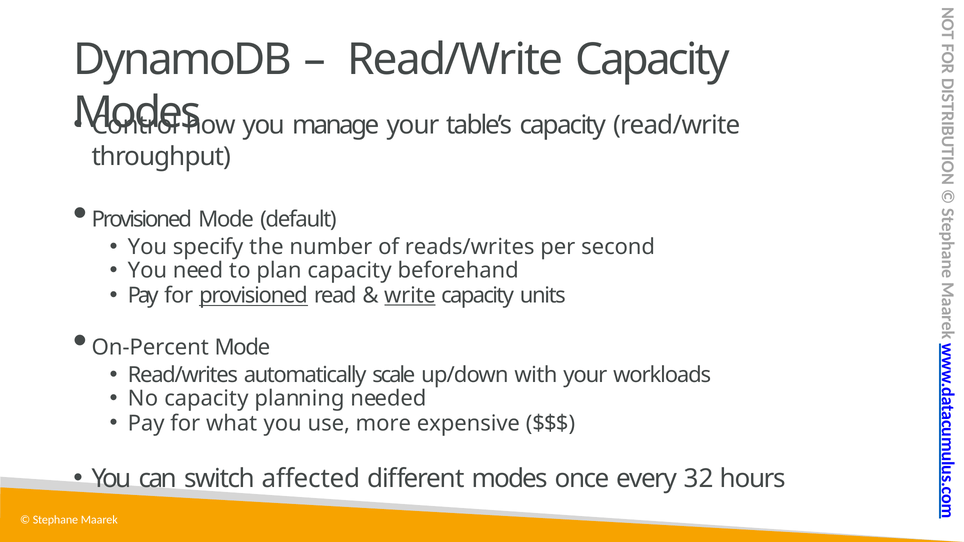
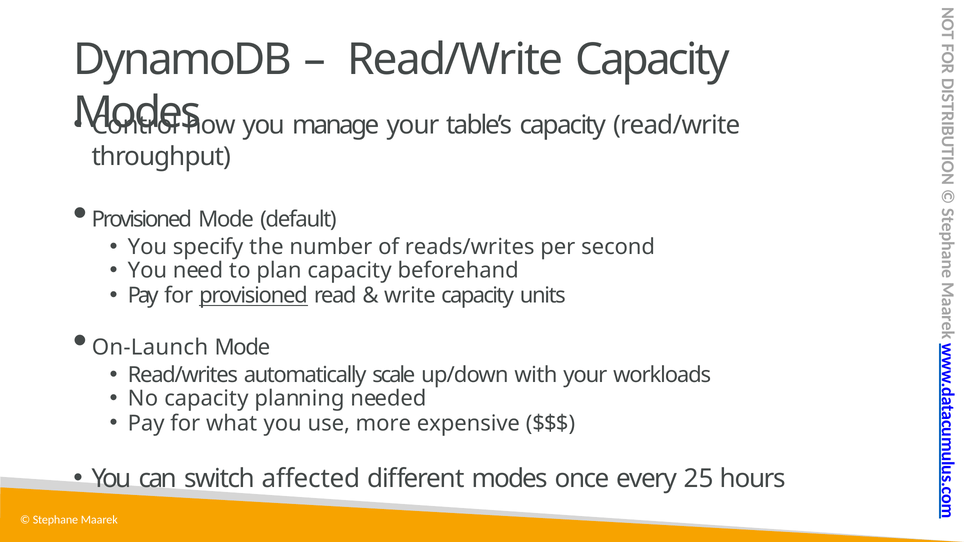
write underline: present -> none (410, 296)
On-Percent: On-Percent -> On-Launch (150, 348)
32: 32 -> 25 (699, 479)
